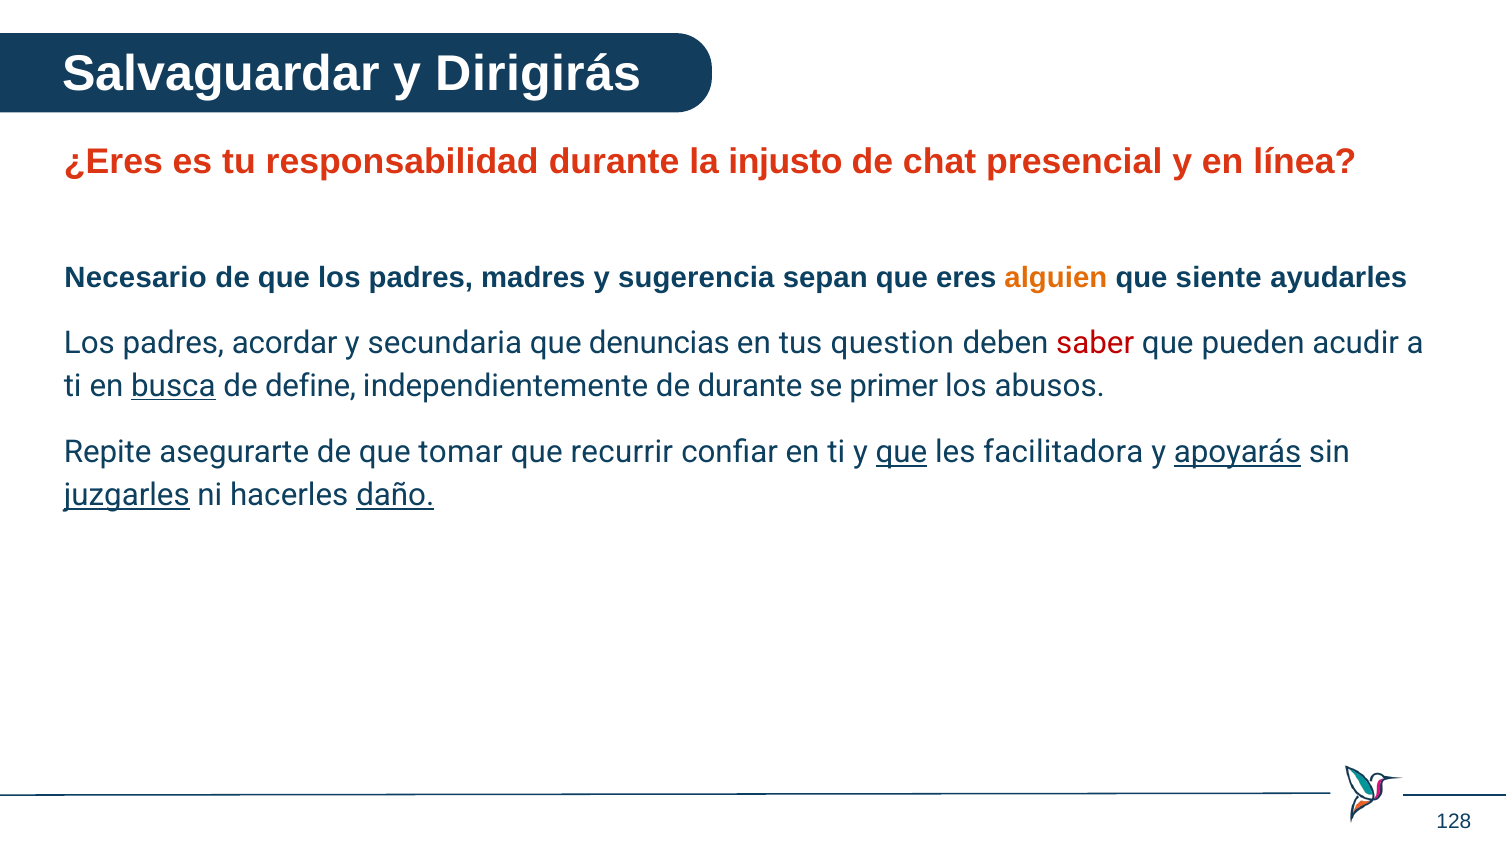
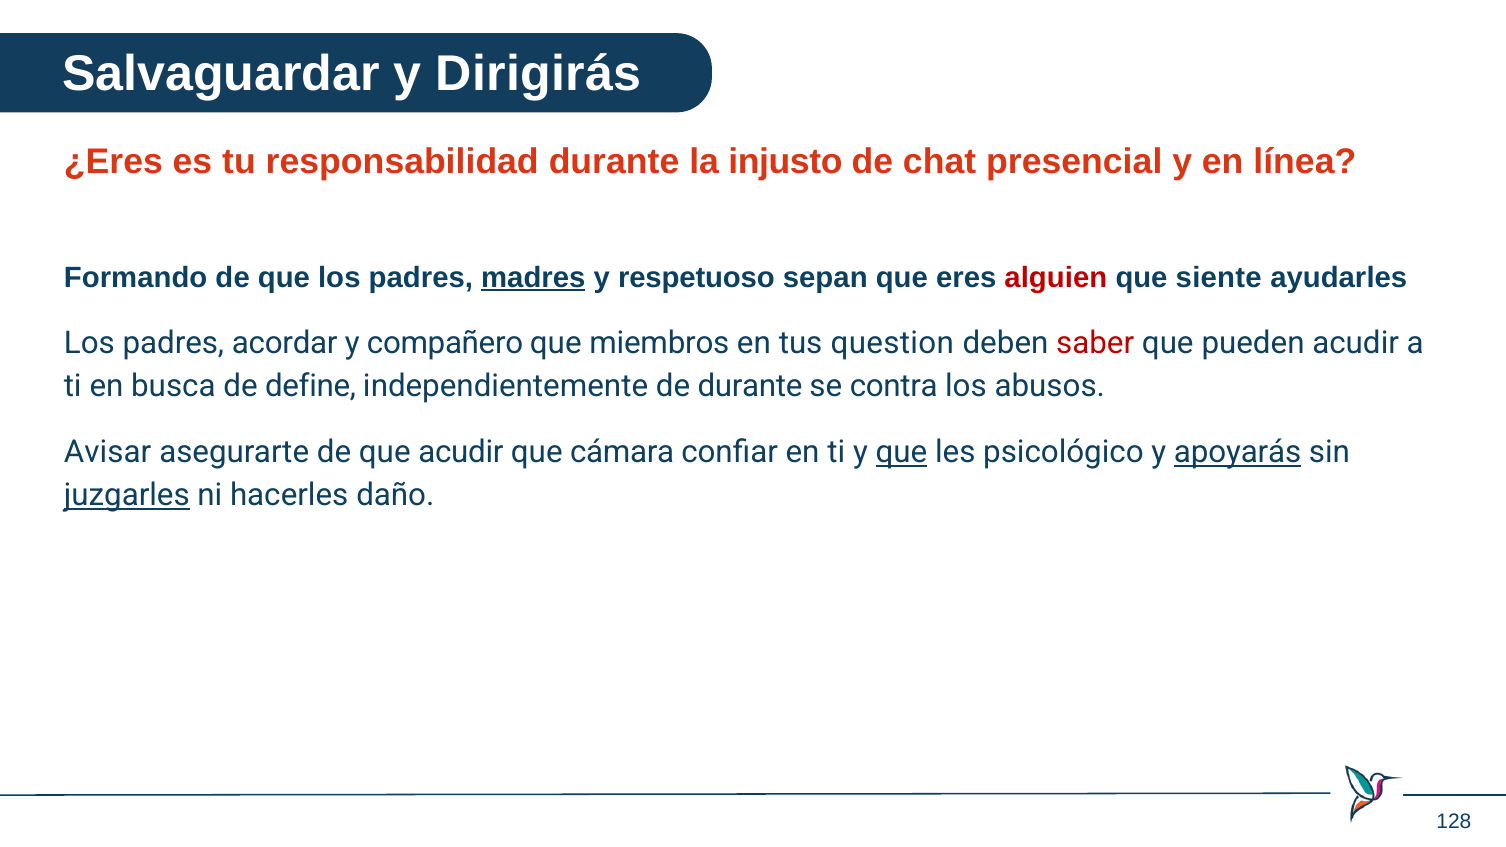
Necesario: Necesario -> Formando (136, 278)
madres underline: none -> present (533, 278)
sugerencia: sugerencia -> respetuoso (696, 278)
alguien colour: orange -> red (1056, 278)
secundaria: secundaria -> compañero (445, 343)
denuncias: denuncias -> miembros (659, 343)
busca underline: present -> none (173, 386)
primer: primer -> contra (894, 386)
Repite: Repite -> Avisar (108, 452)
que tomar: tomar -> acudir (461, 452)
recurrir: recurrir -> cámara (622, 452)
facilitadora: facilitadora -> psicológico (1063, 452)
daño underline: present -> none (395, 496)
